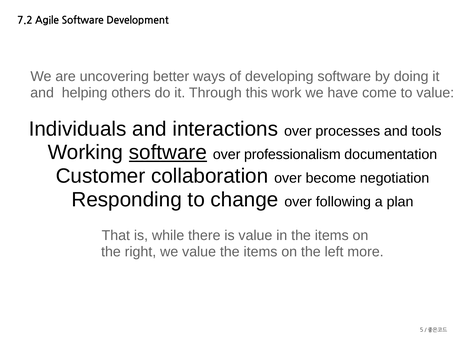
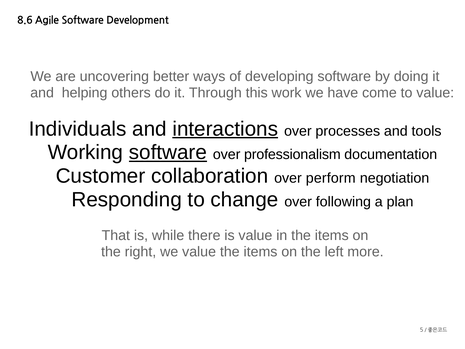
7.2: 7.2 -> 8.6 (25, 20)
interactions underline: none -> present (225, 129)
become: become -> perform (331, 178)
